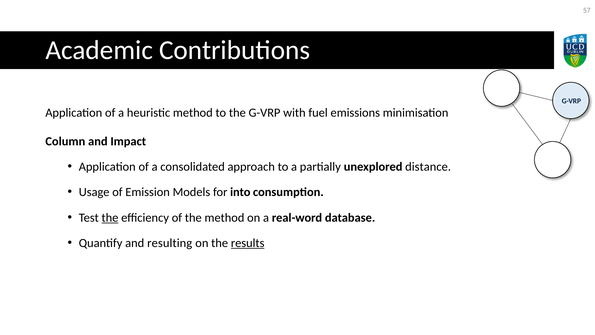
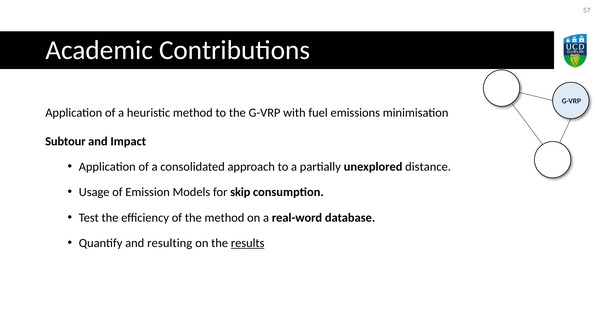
Column: Column -> Subtour (65, 141)
into: into -> skip (240, 192)
the underline: present -> none (110, 217)
